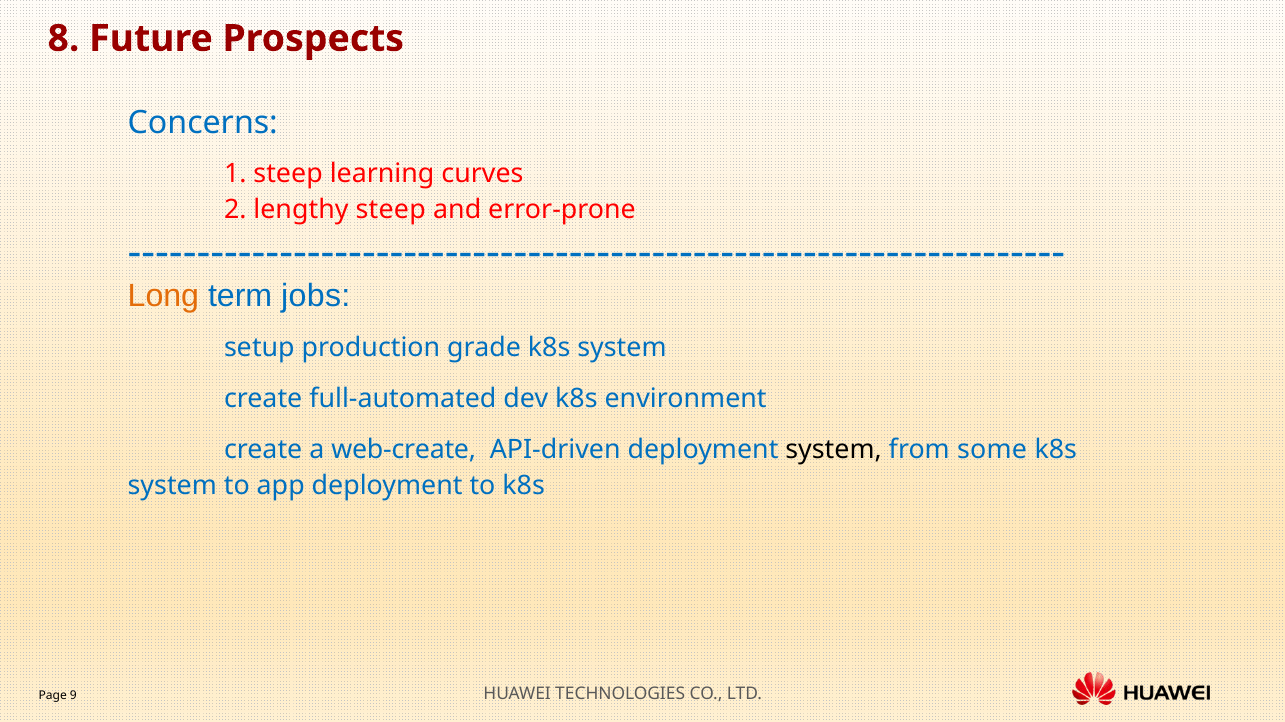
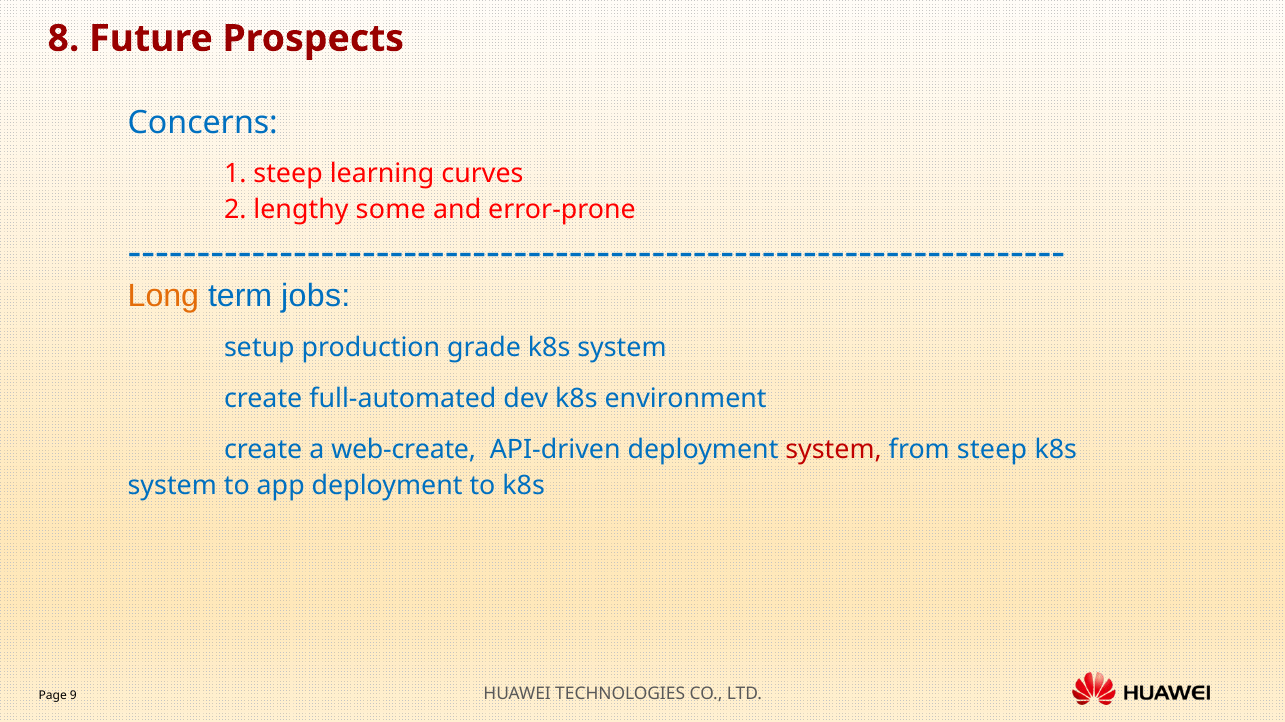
lengthy steep: steep -> some (391, 209)
system colour: black -> red (834, 450)
from some: some -> steep (992, 450)
